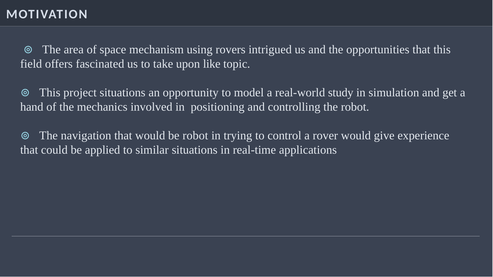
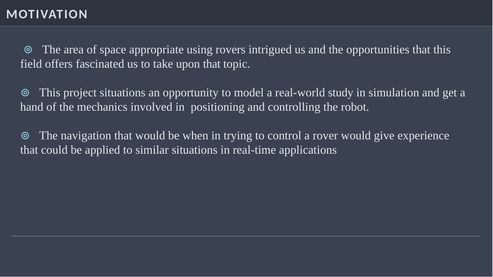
mechanism: mechanism -> appropriate (156, 50)
upon like: like -> that (212, 64)
be robot: robot -> when (195, 136)
